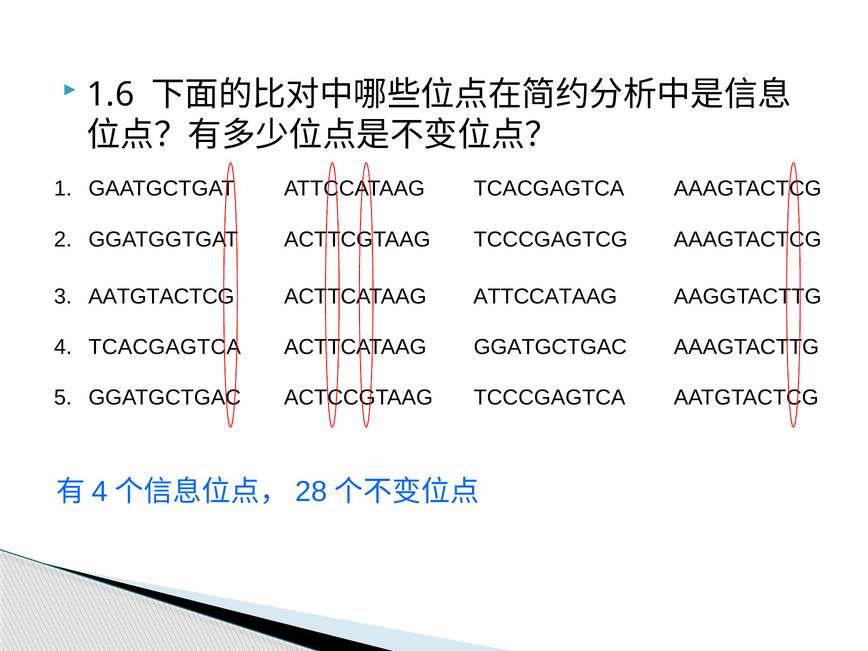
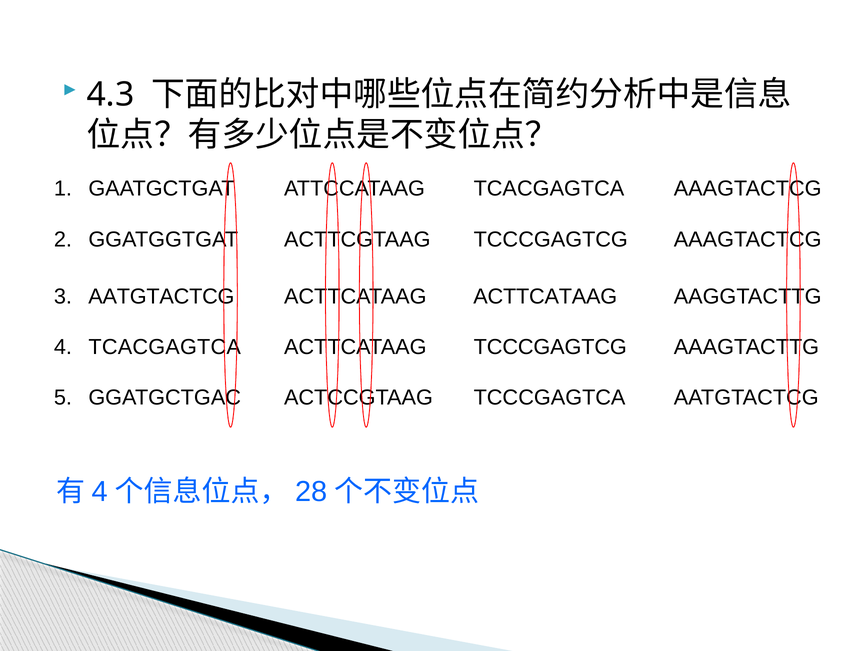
1.6: 1.6 -> 4.3 (111, 95)
ACTTCATAAG ATTCCATAAG: ATTCCATAAG -> ACTTCATAAG (545, 297)
ACTTCATAAG GGATGCTGAC: GGATGCTGAC -> TCCCGAGTCG (550, 347)
